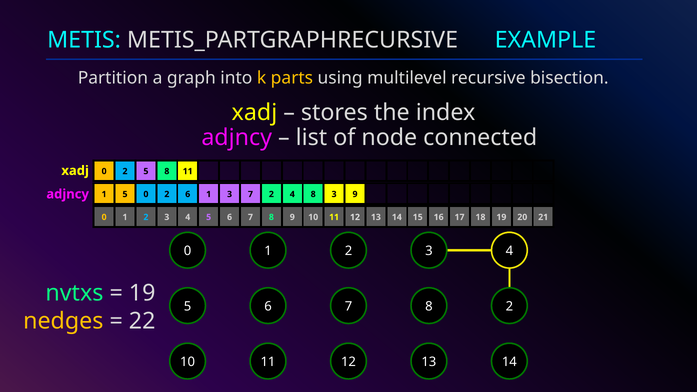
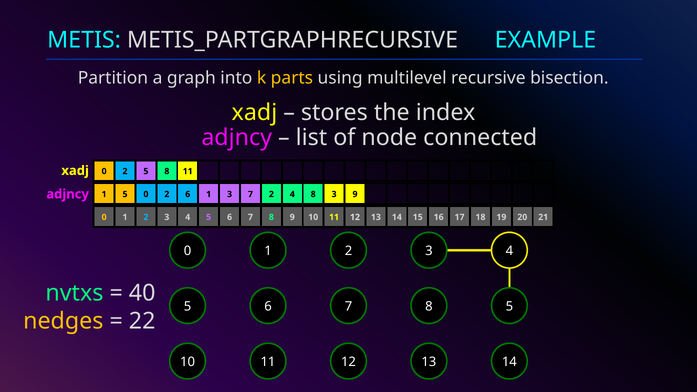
19: 19 -> 40 (142, 293)
8 2: 2 -> 5 (509, 307)
